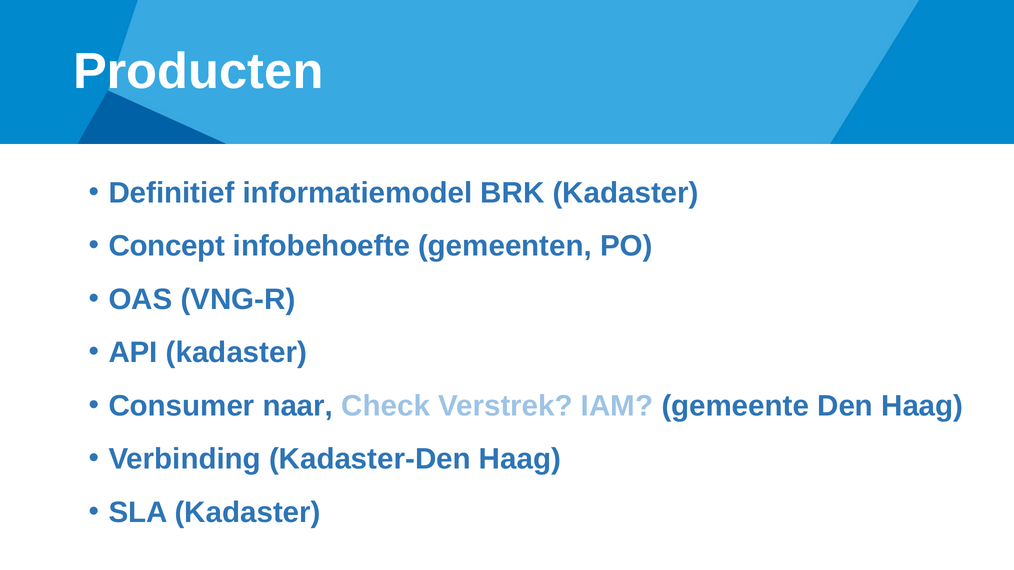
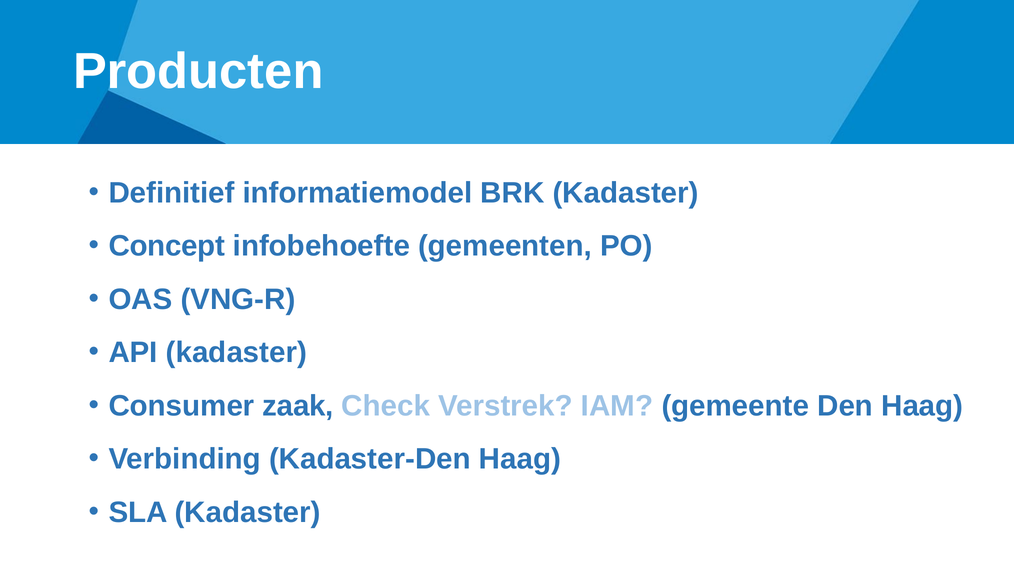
naar: naar -> zaak (298, 406)
